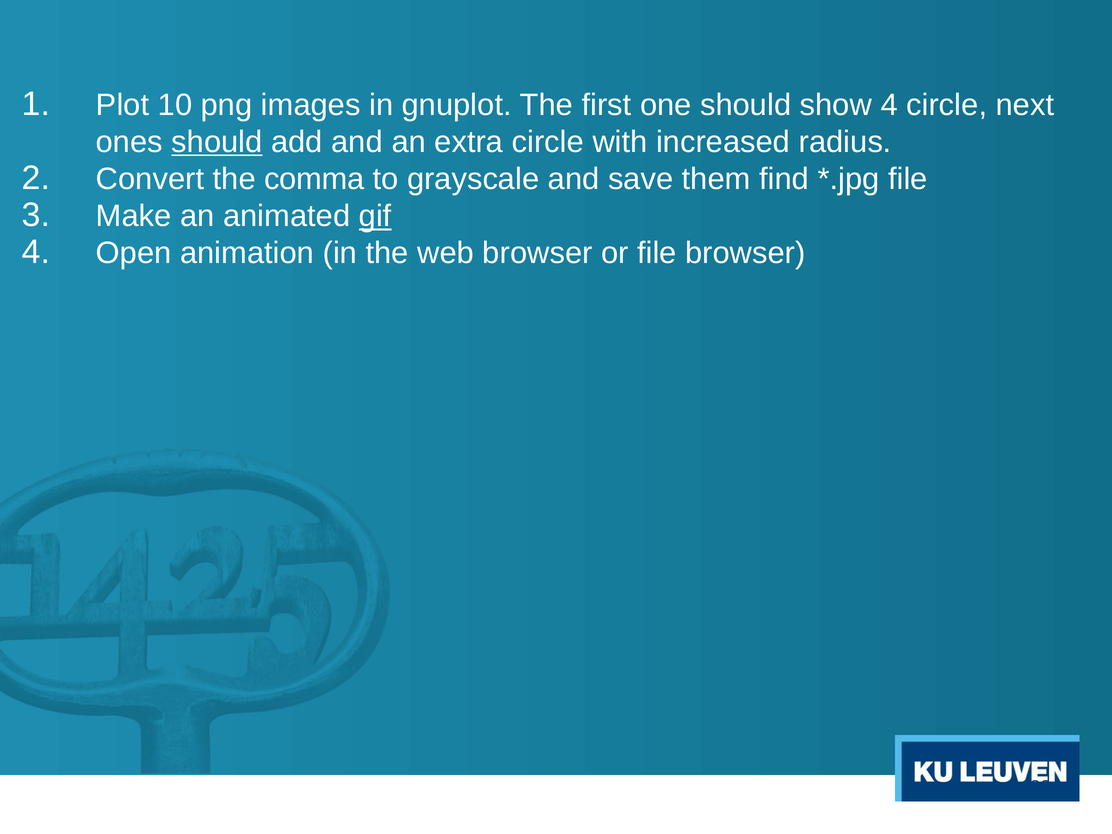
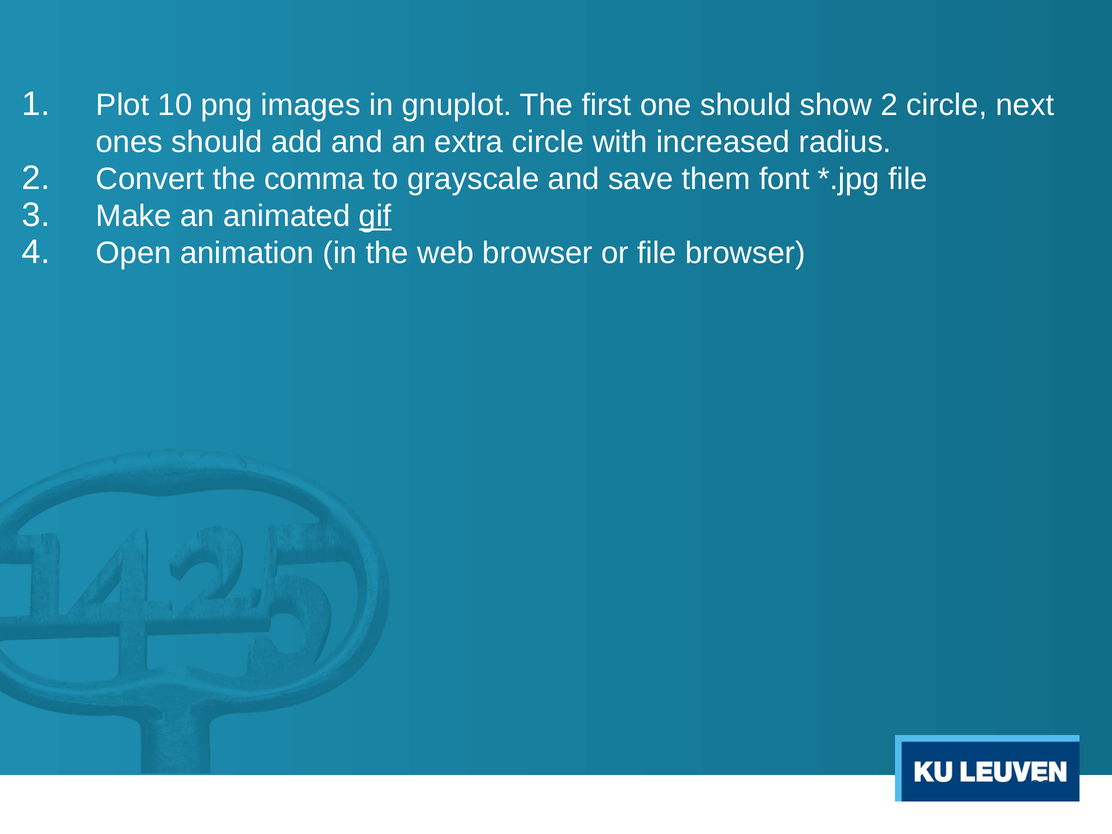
show 4: 4 -> 2 (889, 105)
should underline: present -> none (217, 142)
find: find -> font (784, 179)
